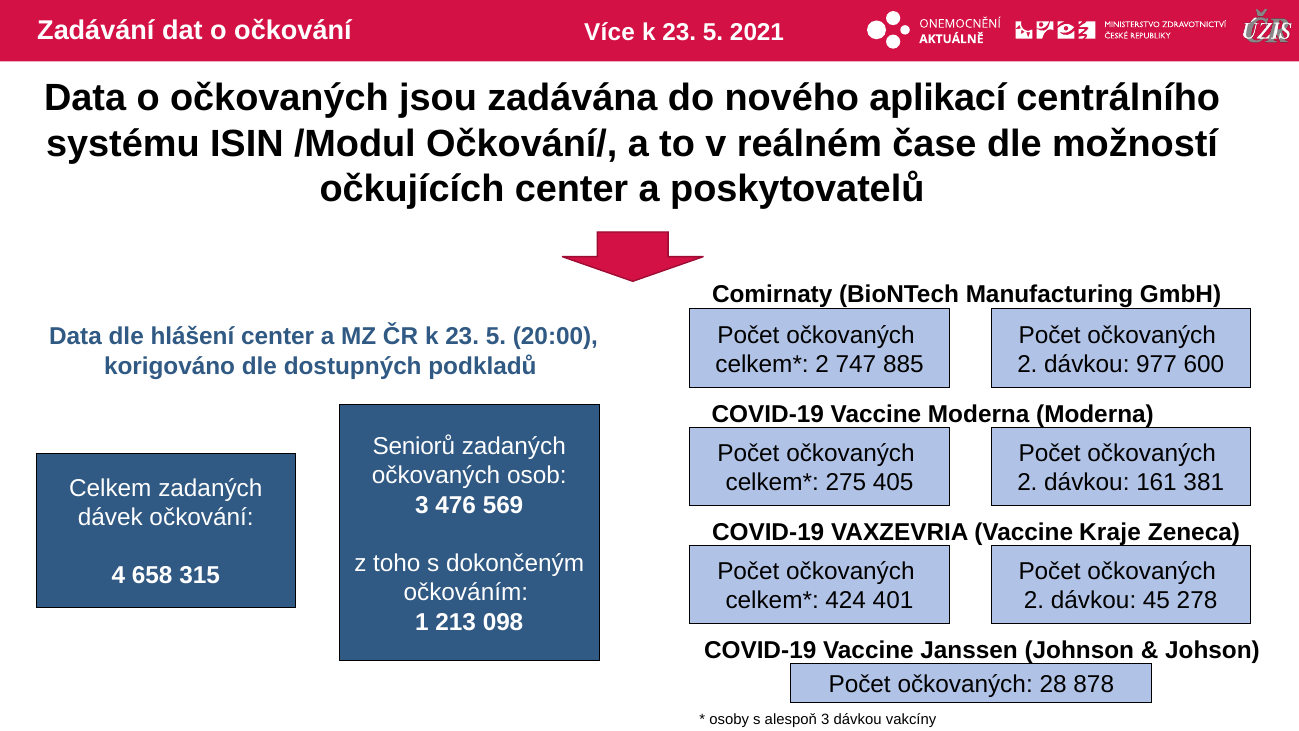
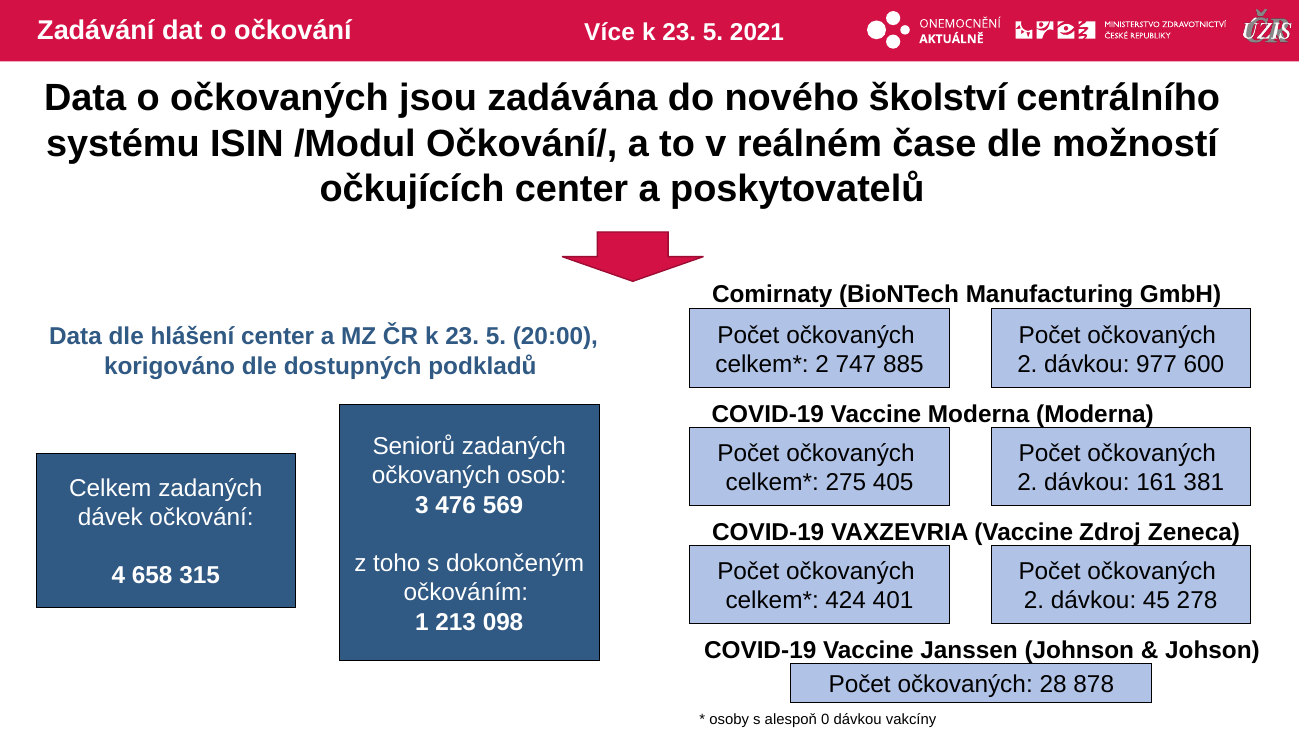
aplikací: aplikací -> školství (938, 98)
Kraje: Kraje -> Zdroj (1110, 532)
alespoň 3: 3 -> 0 (825, 719)
